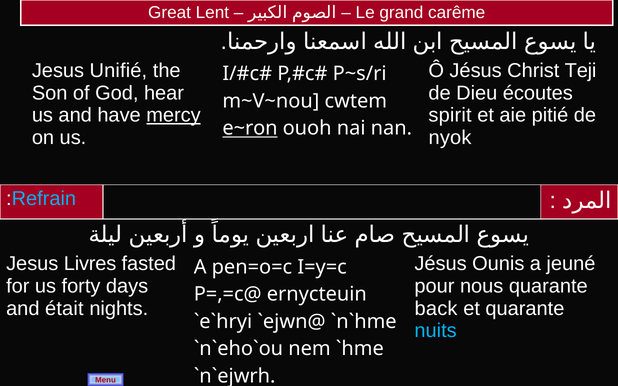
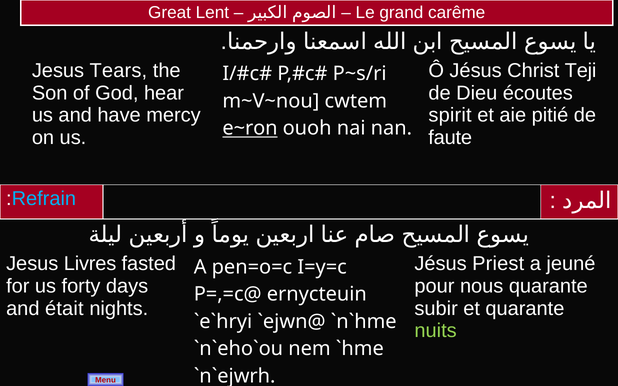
Unifié: Unifié -> Tears (118, 71)
mercy underline: present -> none (174, 115)
nyok: nyok -> faute (450, 138)
Ounis: Ounis -> Priest (498, 264)
back: back -> subir (436, 309)
nuits colour: light blue -> light green (436, 331)
